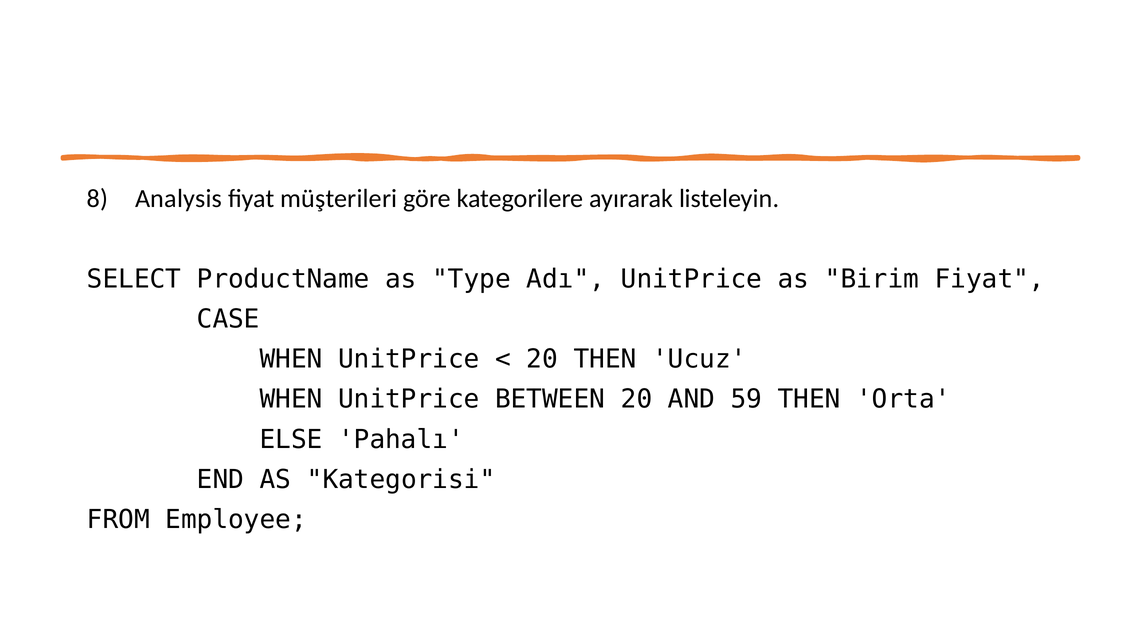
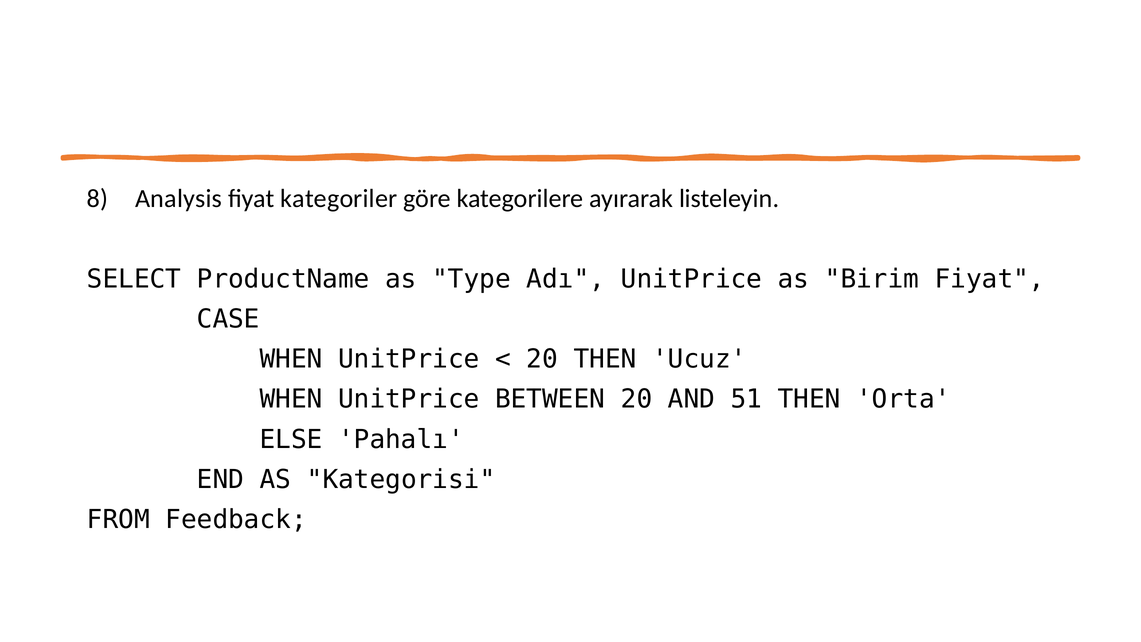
müşterileri: müşterileri -> kategoriler (339, 199)
59: 59 -> 51 (746, 399)
Employee: Employee -> Feedback (236, 520)
